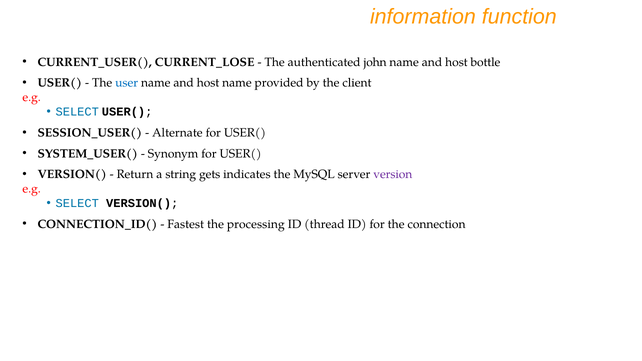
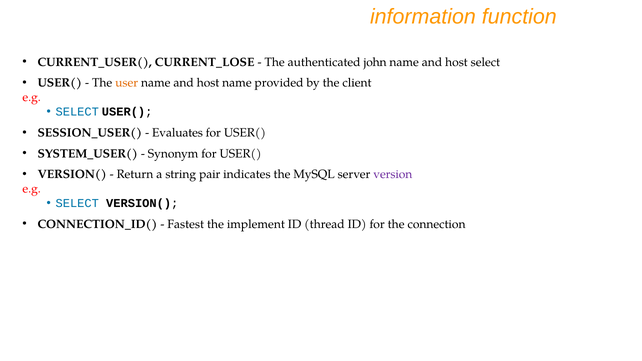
host bottle: bottle -> select (485, 62)
user colour: blue -> orange (127, 83)
Alternate: Alternate -> Evaluates (178, 133)
gets: gets -> pair (210, 174)
processing: processing -> implement (256, 224)
